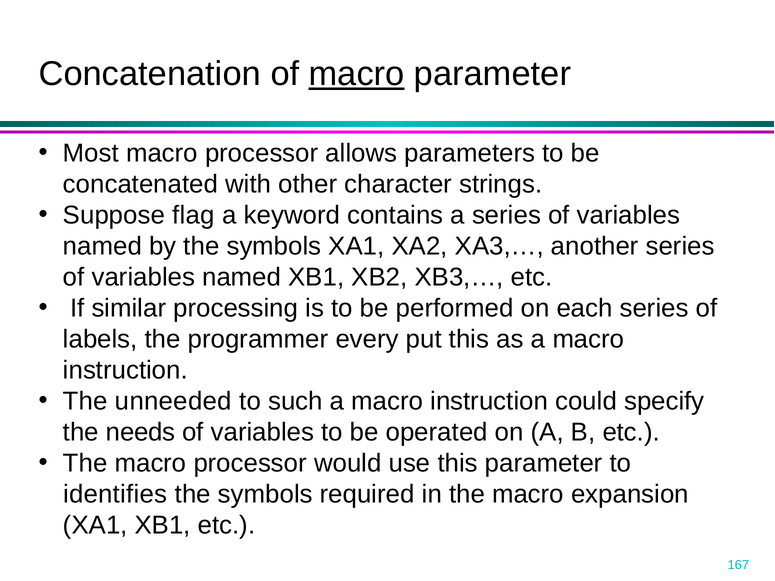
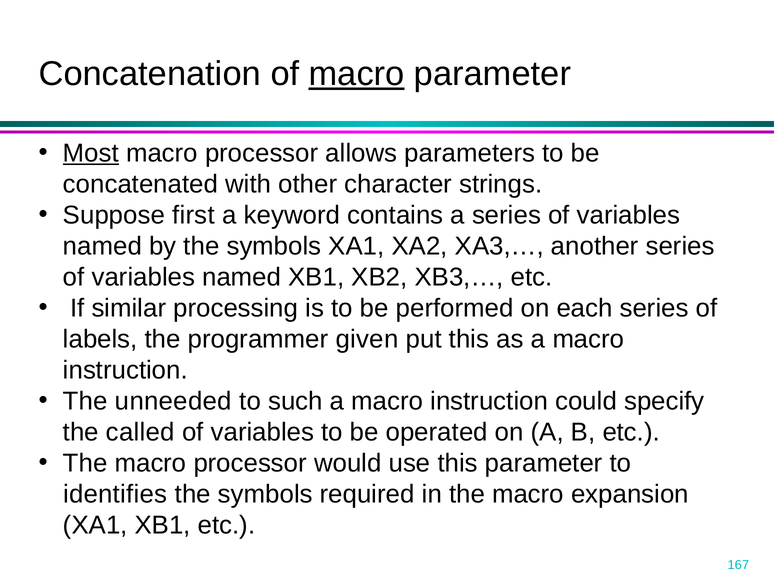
Most underline: none -> present (91, 153)
flag: flag -> first (194, 215)
every: every -> given (367, 339)
needs: needs -> called (140, 432)
